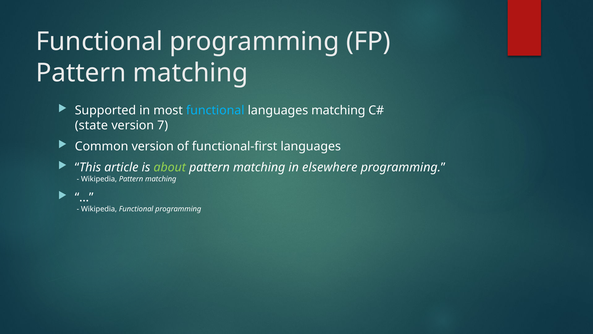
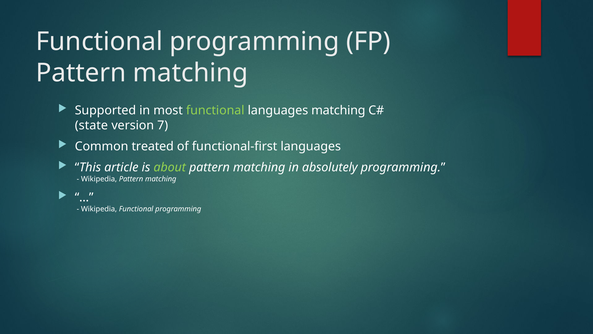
functional colour: light blue -> light green (215, 110)
Common version: version -> treated (153, 146)
elsewhere: elsewhere -> absolutely (330, 167)
